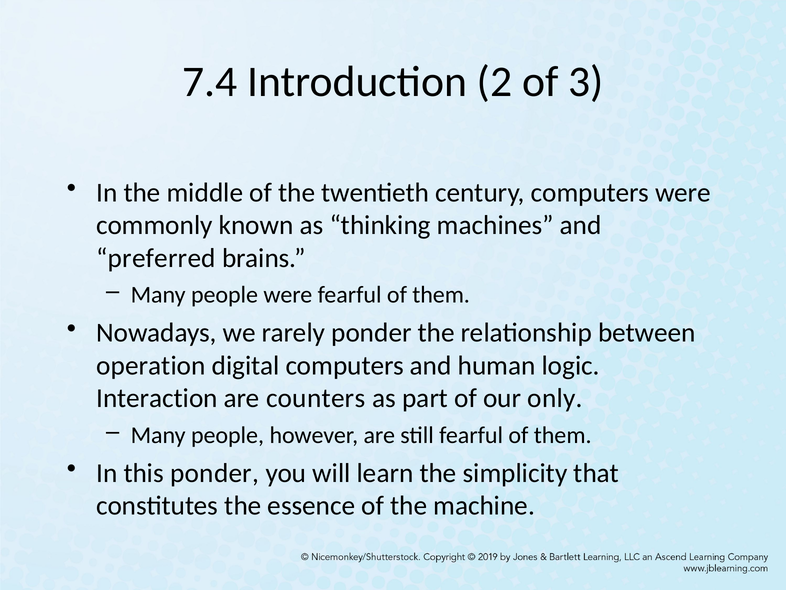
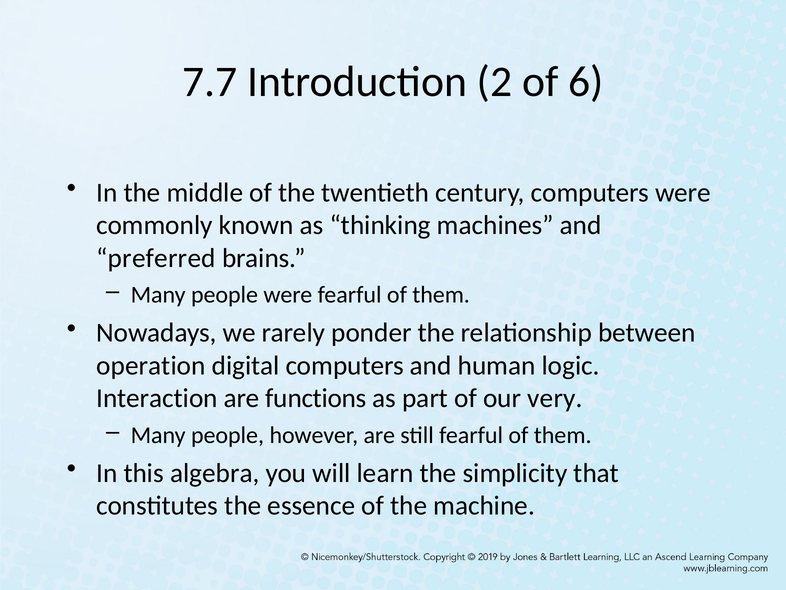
7.4: 7.4 -> 7.7 (210, 82)
3: 3 -> 6 (586, 82)
counters: counters -> functions (316, 398)
only: only -> very (555, 398)
this ponder: ponder -> algebra (215, 473)
